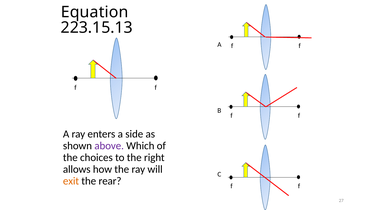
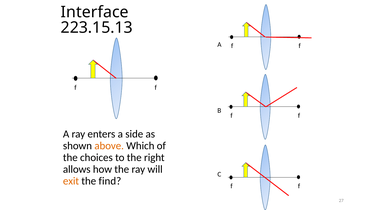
Equation: Equation -> Interface (95, 12)
above colour: purple -> orange (109, 145)
rear: rear -> find (110, 180)
